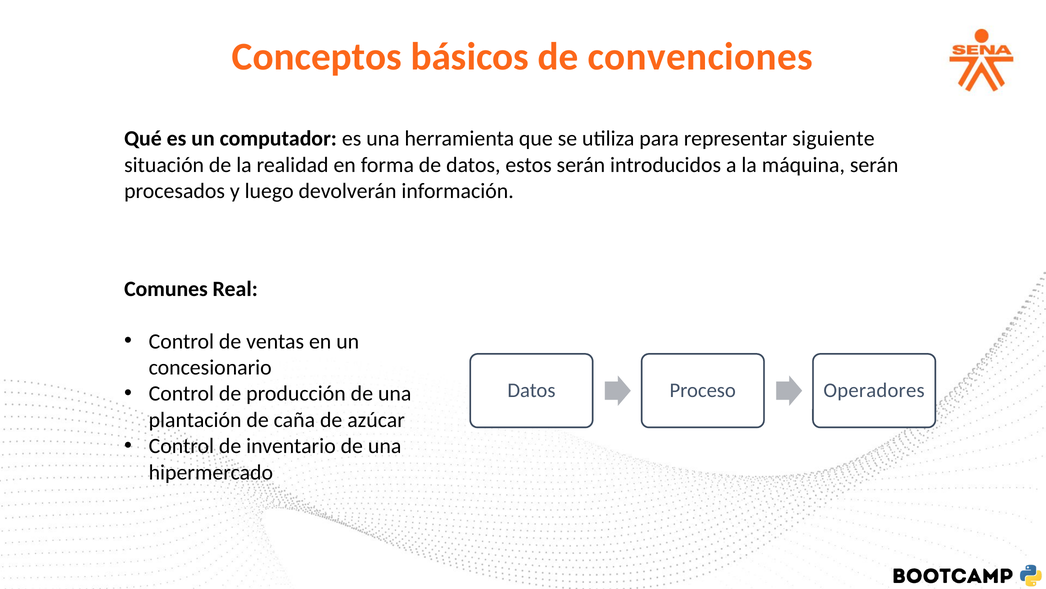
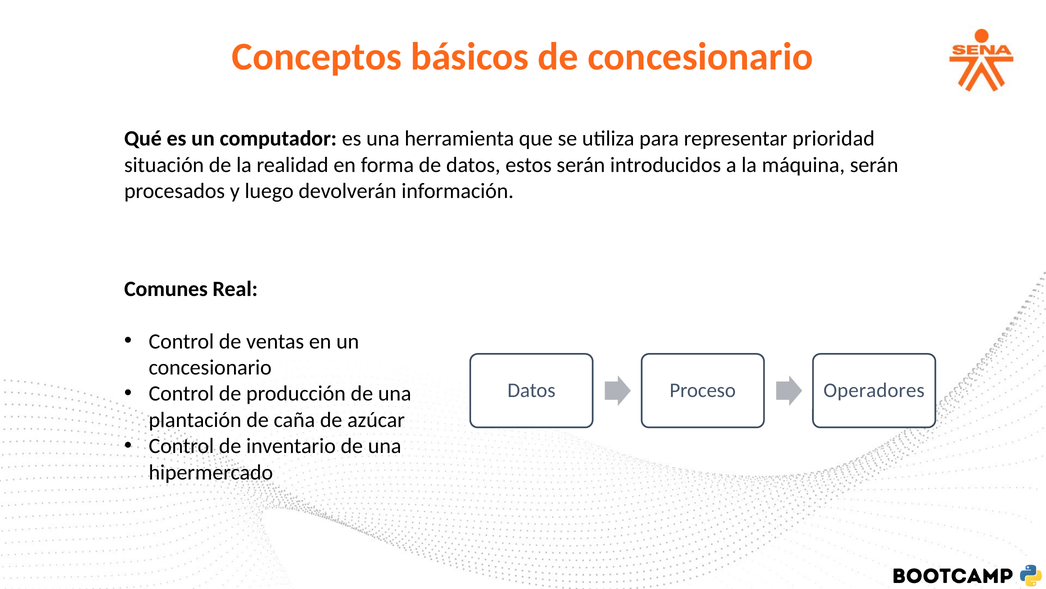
de convenciones: convenciones -> concesionario (700, 56)
siguiente: siguiente -> prioridad (834, 139)
